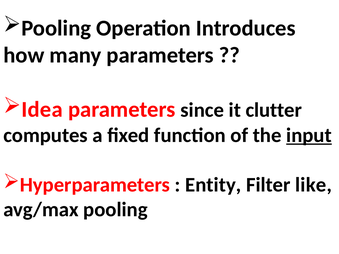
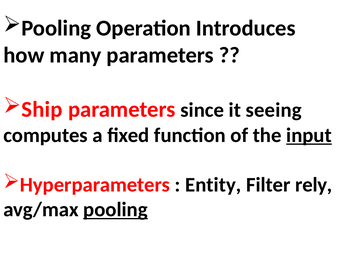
Idea: Idea -> Ship (42, 109)
clutter: clutter -> seeing (274, 110)
like: like -> rely (314, 185)
pooling underline: none -> present (115, 210)
